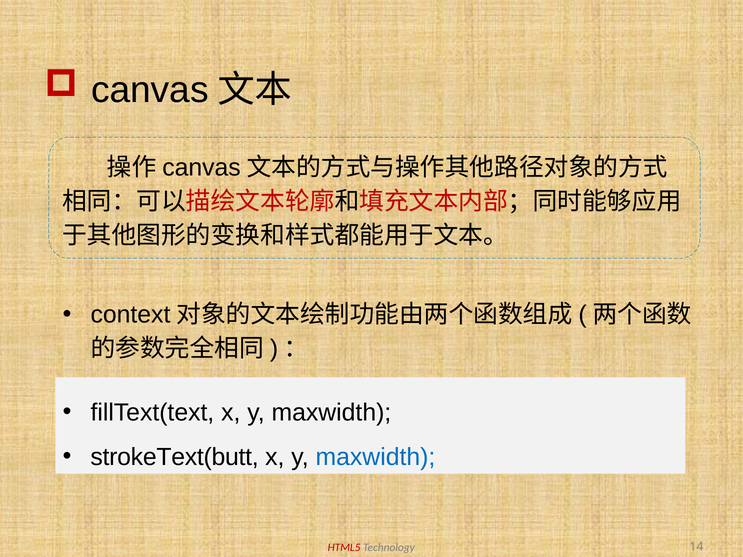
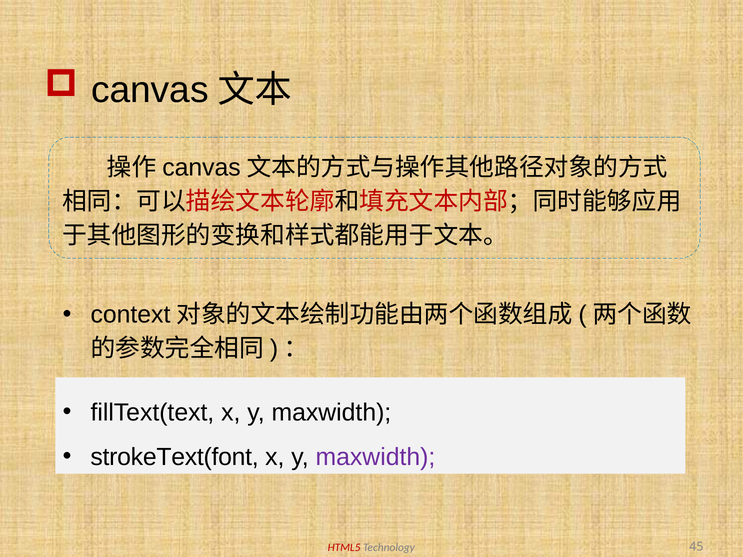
strokeText(butt: strokeText(butt -> strokeText(font (175, 457)
maxwidth colour: blue -> purple (375, 457)
14: 14 -> 45 (696, 547)
